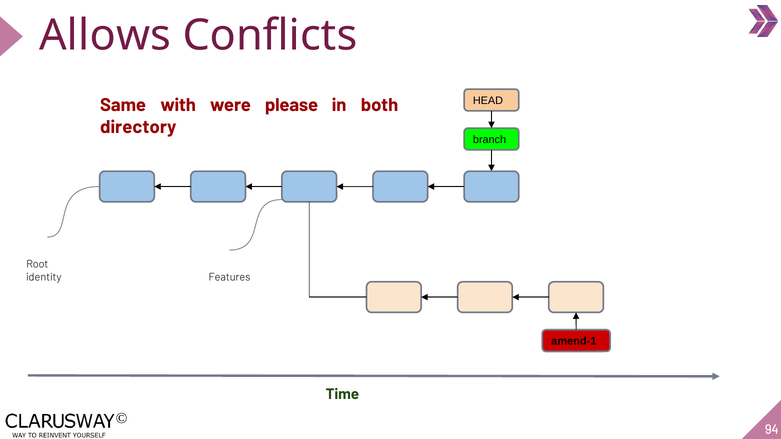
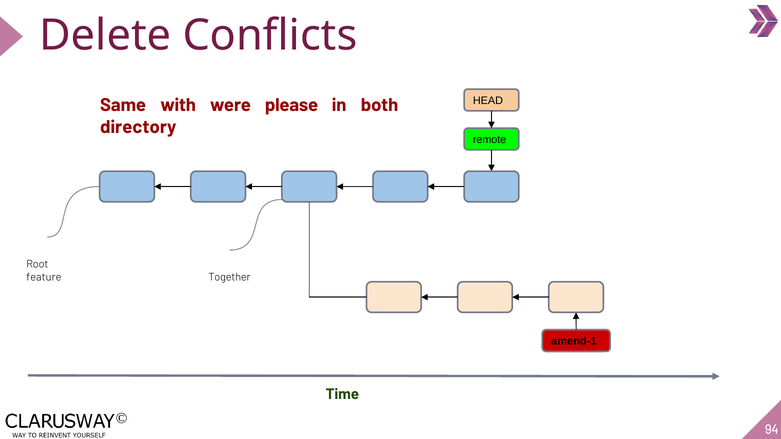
Allows: Allows -> Delete (105, 35)
branch: branch -> remote (490, 140)
identity: identity -> feature (44, 277)
Features: Features -> Together (229, 277)
